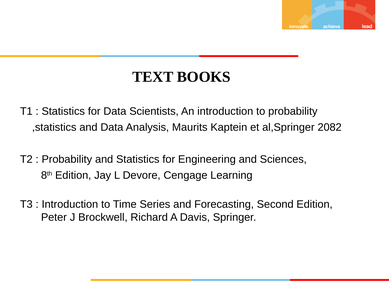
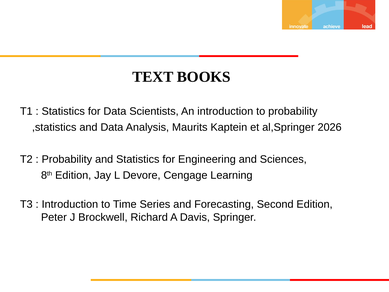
2082: 2082 -> 2026 (330, 127)
